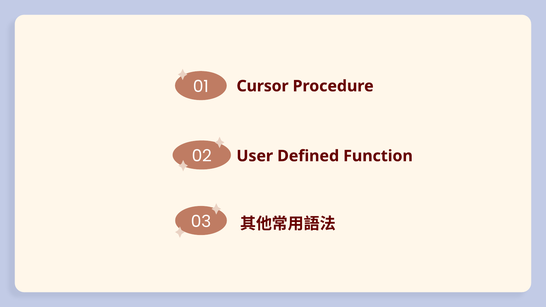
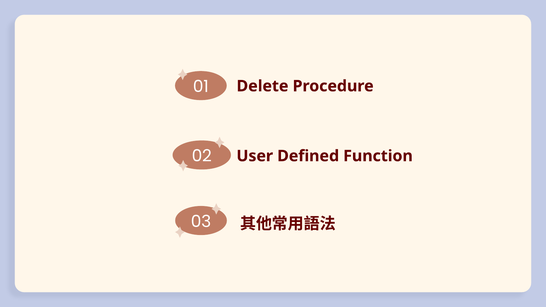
Cursor: Cursor -> Delete (262, 86)
